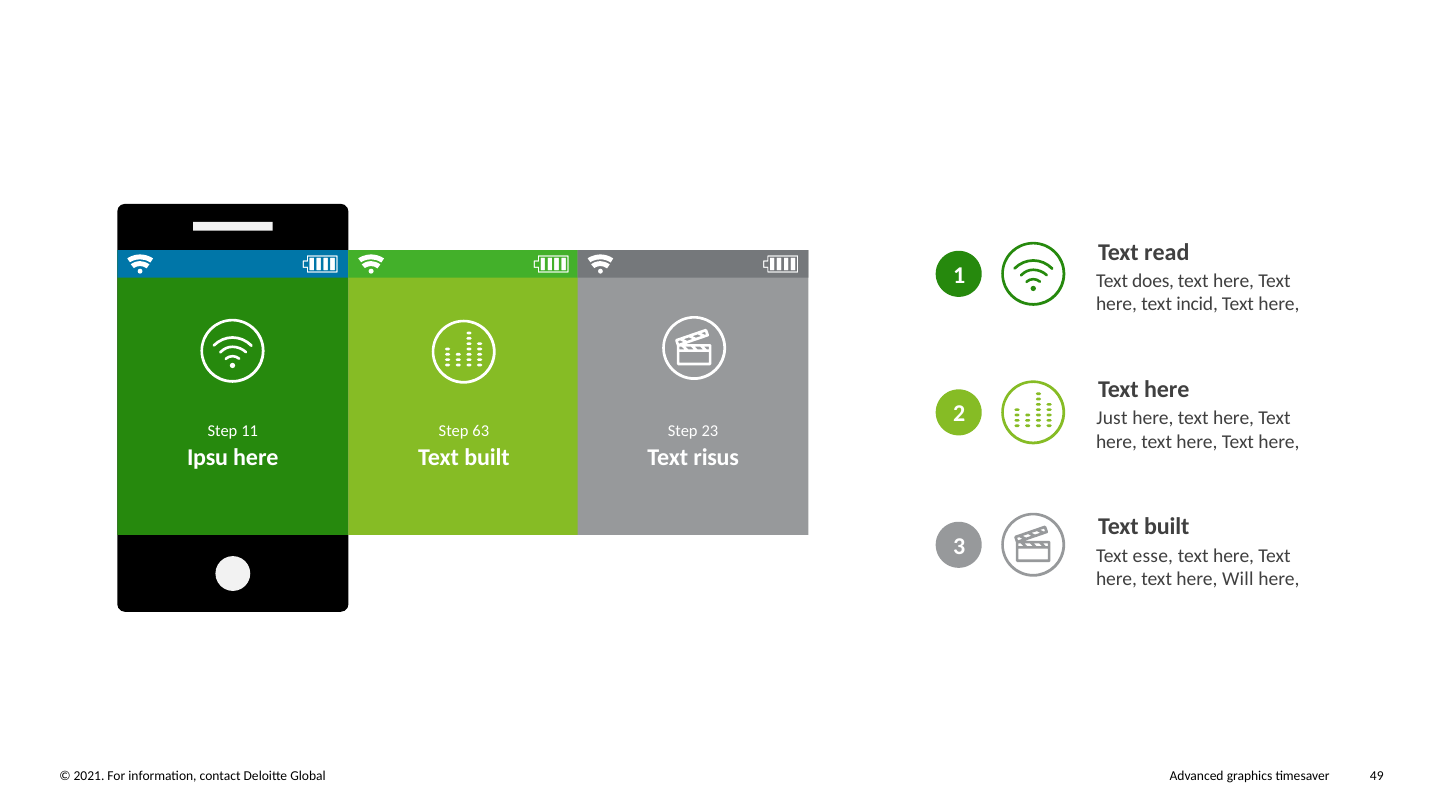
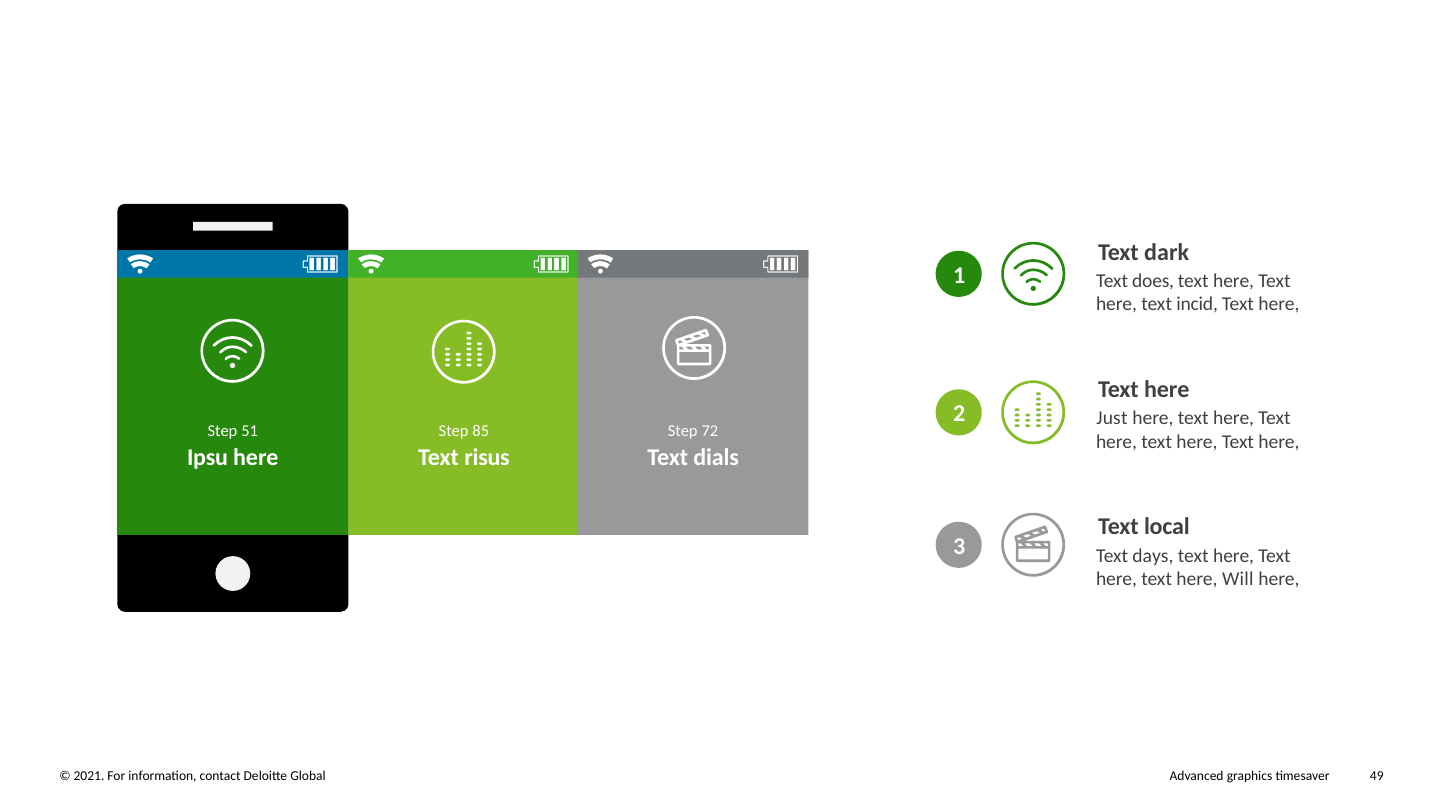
read: read -> dark (1167, 252)
11: 11 -> 51 (250, 431)
63: 63 -> 85 (481, 431)
23: 23 -> 72 (710, 431)
built: built -> risus (487, 458)
risus: risus -> dials (716, 458)
built: built -> local (1167, 526)
esse: esse -> days (1153, 555)
